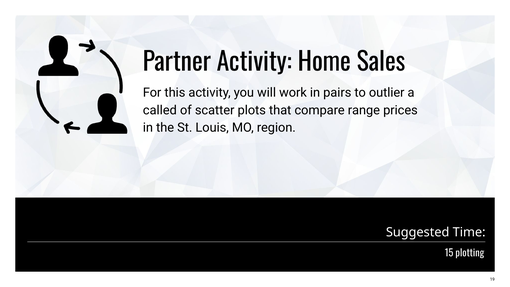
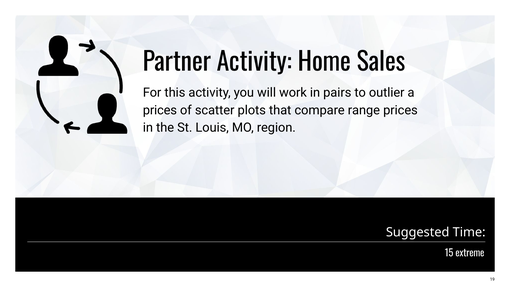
called: called -> prices (160, 110)
plotting: plotting -> extreme (470, 253)
